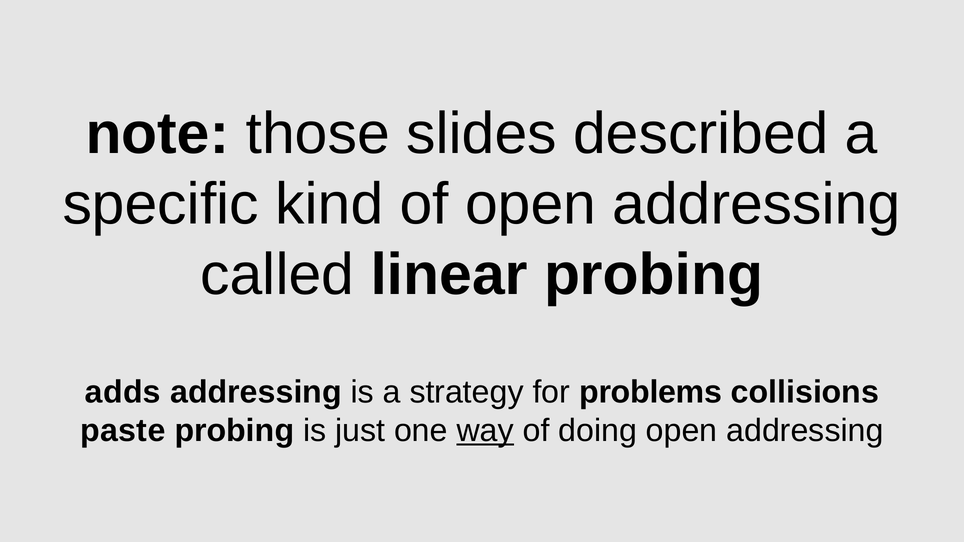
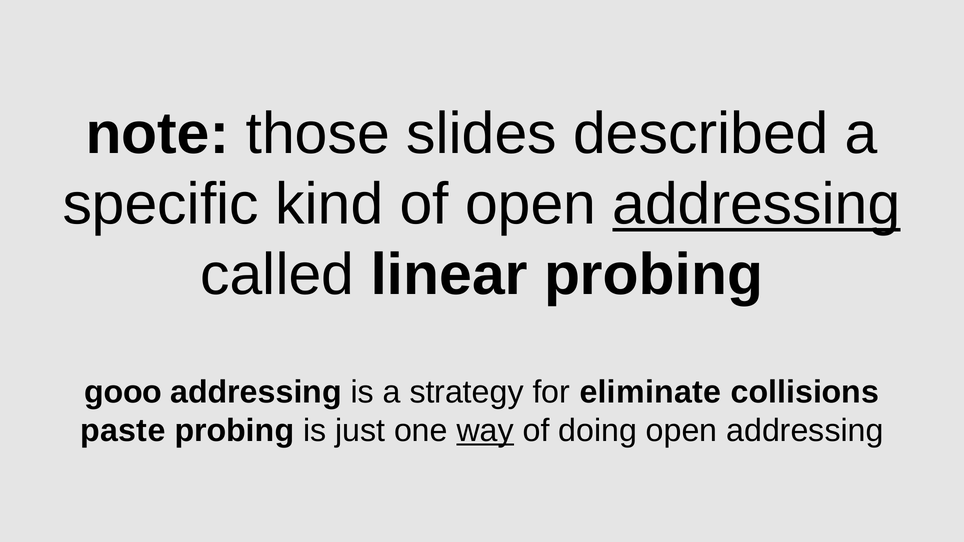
addressing underline: none -> present (756, 205)
adds: adds -> gooo (123, 392)
problems: problems -> eliminate (650, 392)
